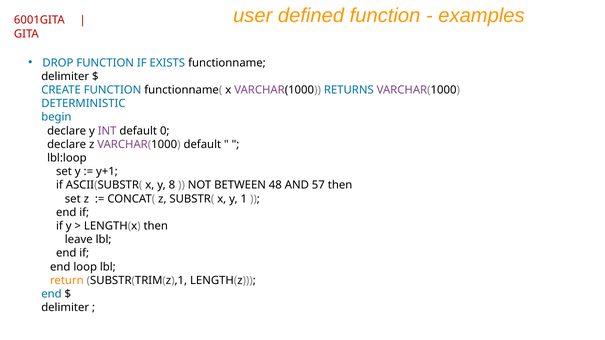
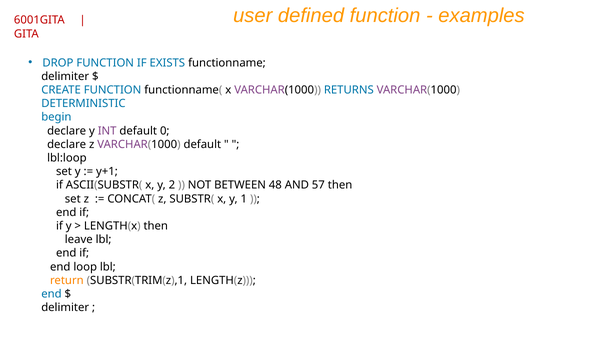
8: 8 -> 2 (172, 185)
